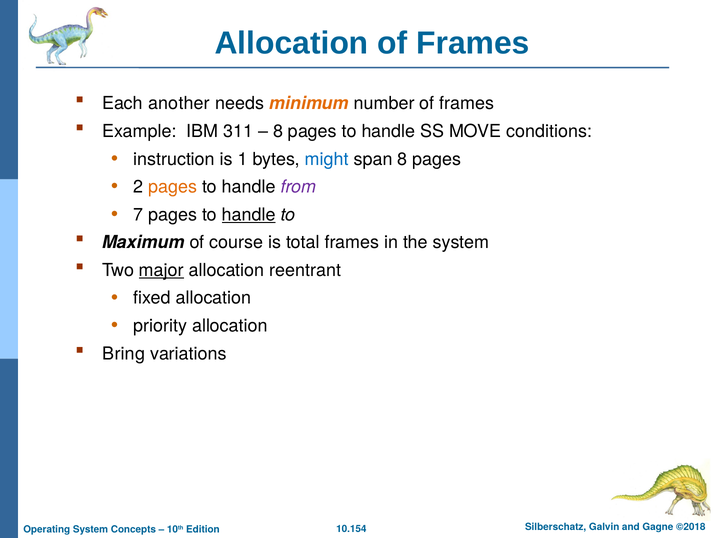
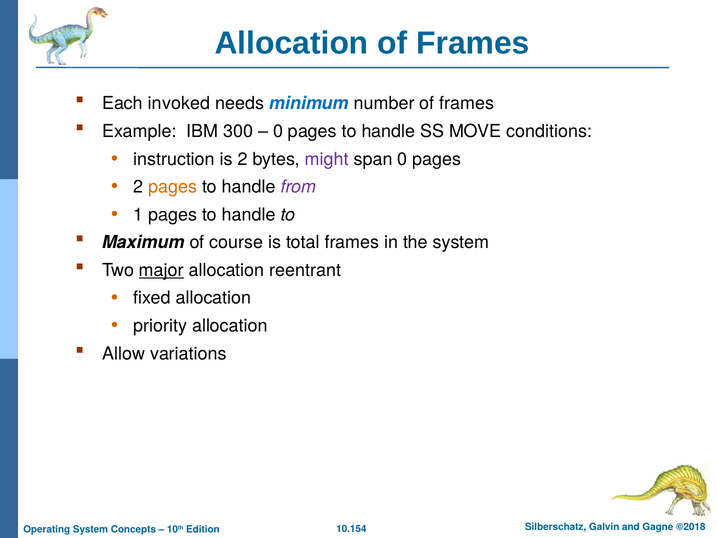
another: another -> invoked (179, 103)
minimum colour: orange -> blue (309, 103)
311: 311 -> 300 (238, 131)
8: 8 -> 0 (278, 131)
is 1: 1 -> 2 (243, 159)
might colour: blue -> purple (327, 159)
span 8: 8 -> 0 (402, 159)
7: 7 -> 1 (138, 215)
handle underline: present -> none (249, 215)
Bring: Bring -> Allow (124, 353)
